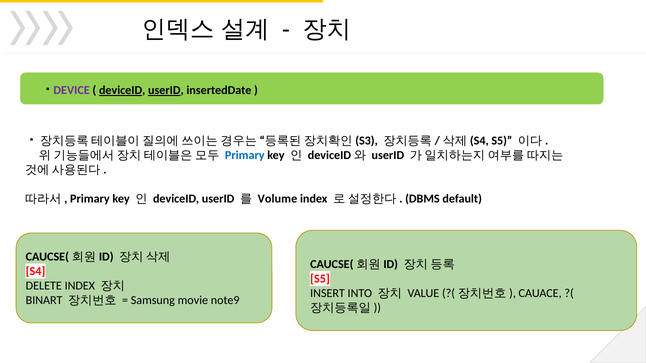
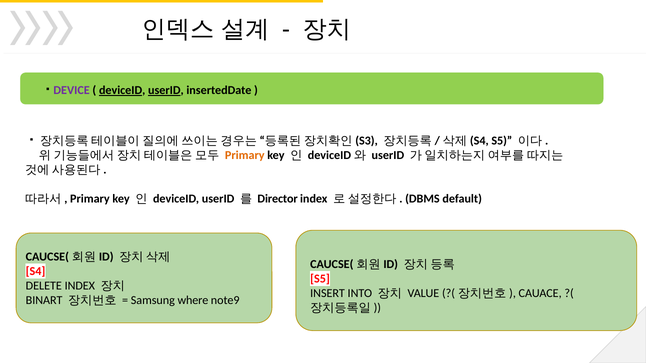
Primary colour: blue -> orange (245, 155)
Volume: Volume -> Director (278, 199)
movie: movie -> where (193, 301)
